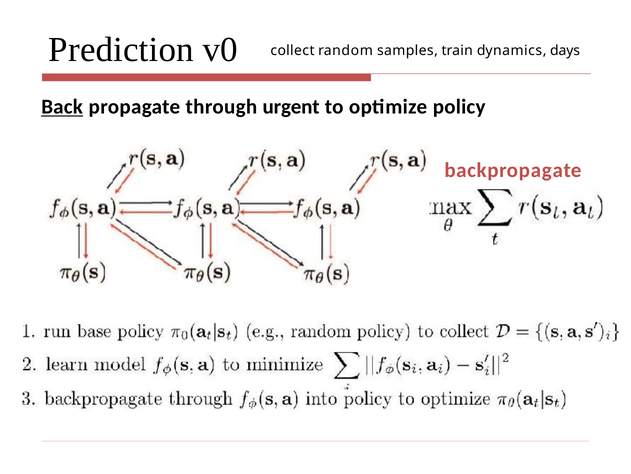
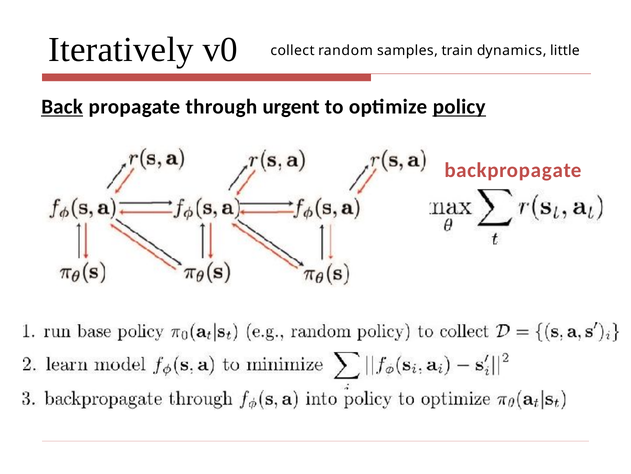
Prediction: Prediction -> Iteratively (121, 50)
days: days -> little (565, 50)
policy underline: none -> present (459, 107)
